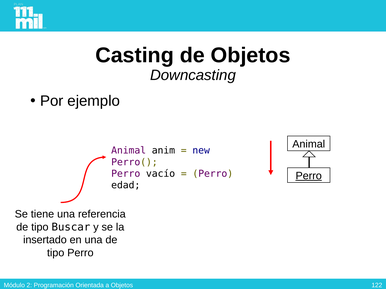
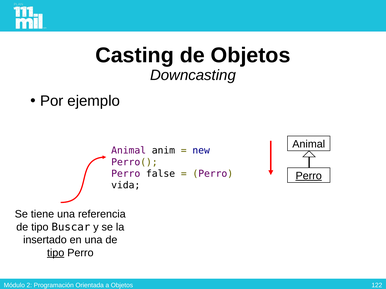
vacío: vacío -> false (161, 174)
edad: edad -> vida (126, 186)
tipo underline: none -> present (56, 253)
